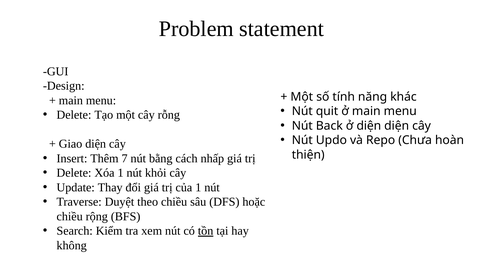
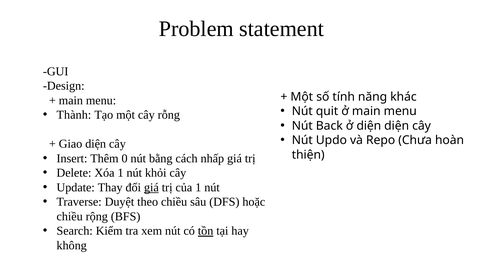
Delete: Delete -> Thành (74, 115)
7: 7 -> 0 (125, 158)
giá underline: none -> present (151, 187)
